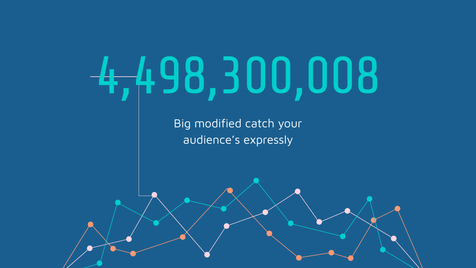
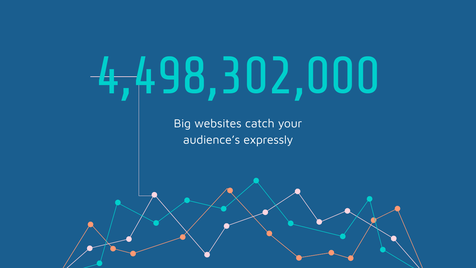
4,498,300,008: 4,498,300,008 -> 4,498,302,000 (238, 76)
modified: modified -> websites (218, 124)
